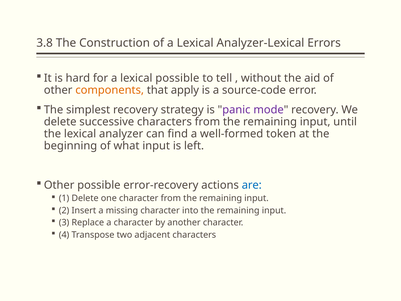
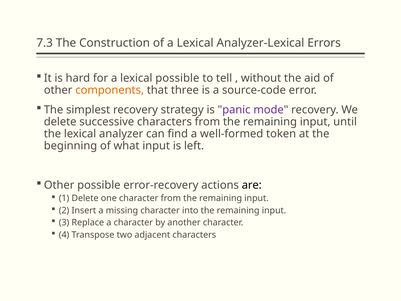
3.8: 3.8 -> 7.3 (45, 43)
apply: apply -> three (185, 90)
are colour: blue -> black (252, 185)
